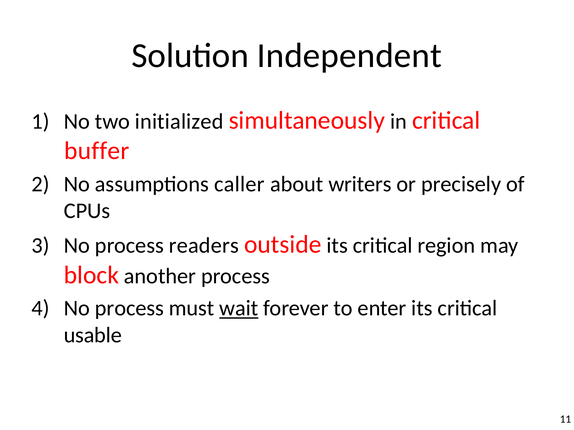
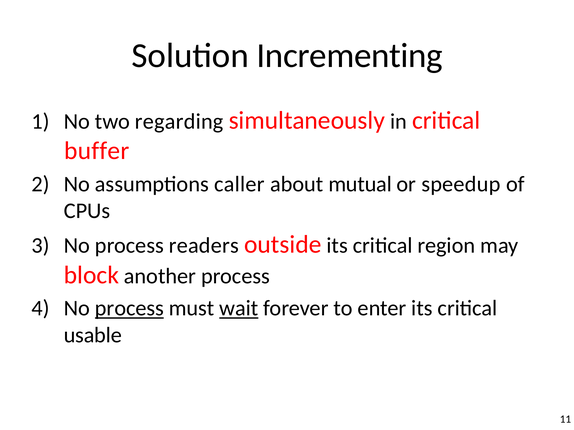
Independent: Independent -> Incrementing (350, 56)
initialized: initialized -> regarding (179, 121)
writers: writers -> mutual (360, 184)
precisely: precisely -> speedup (461, 184)
process underline: none -> present (129, 309)
